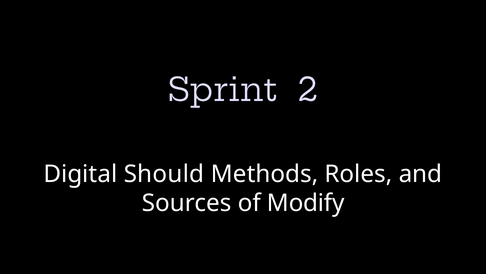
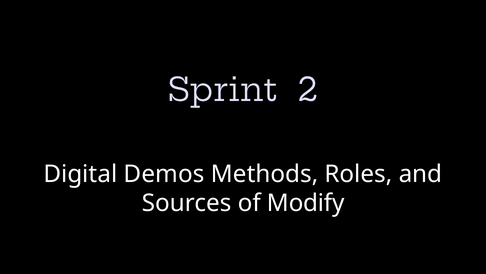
Should: Should -> Demos (164, 174)
